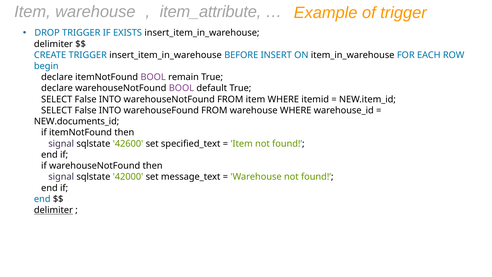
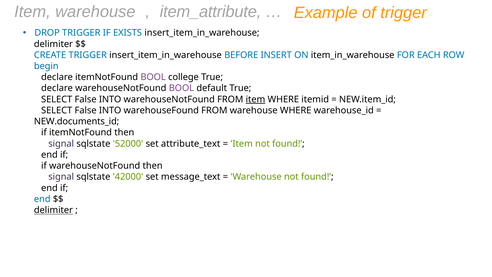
remain: remain -> college (183, 77)
item underline: none -> present (255, 99)
42600: 42600 -> 52000 (128, 144)
specified_text: specified_text -> attribute_text (191, 144)
